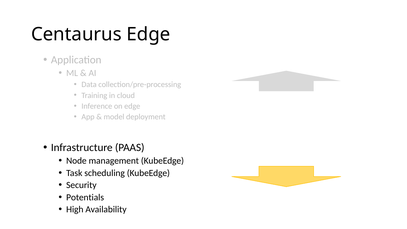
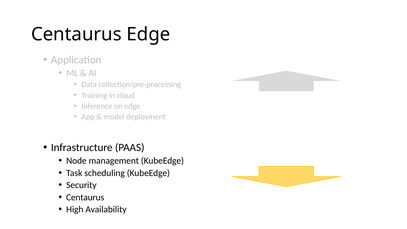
Potentials: Potentials -> Centaurus (85, 197)
